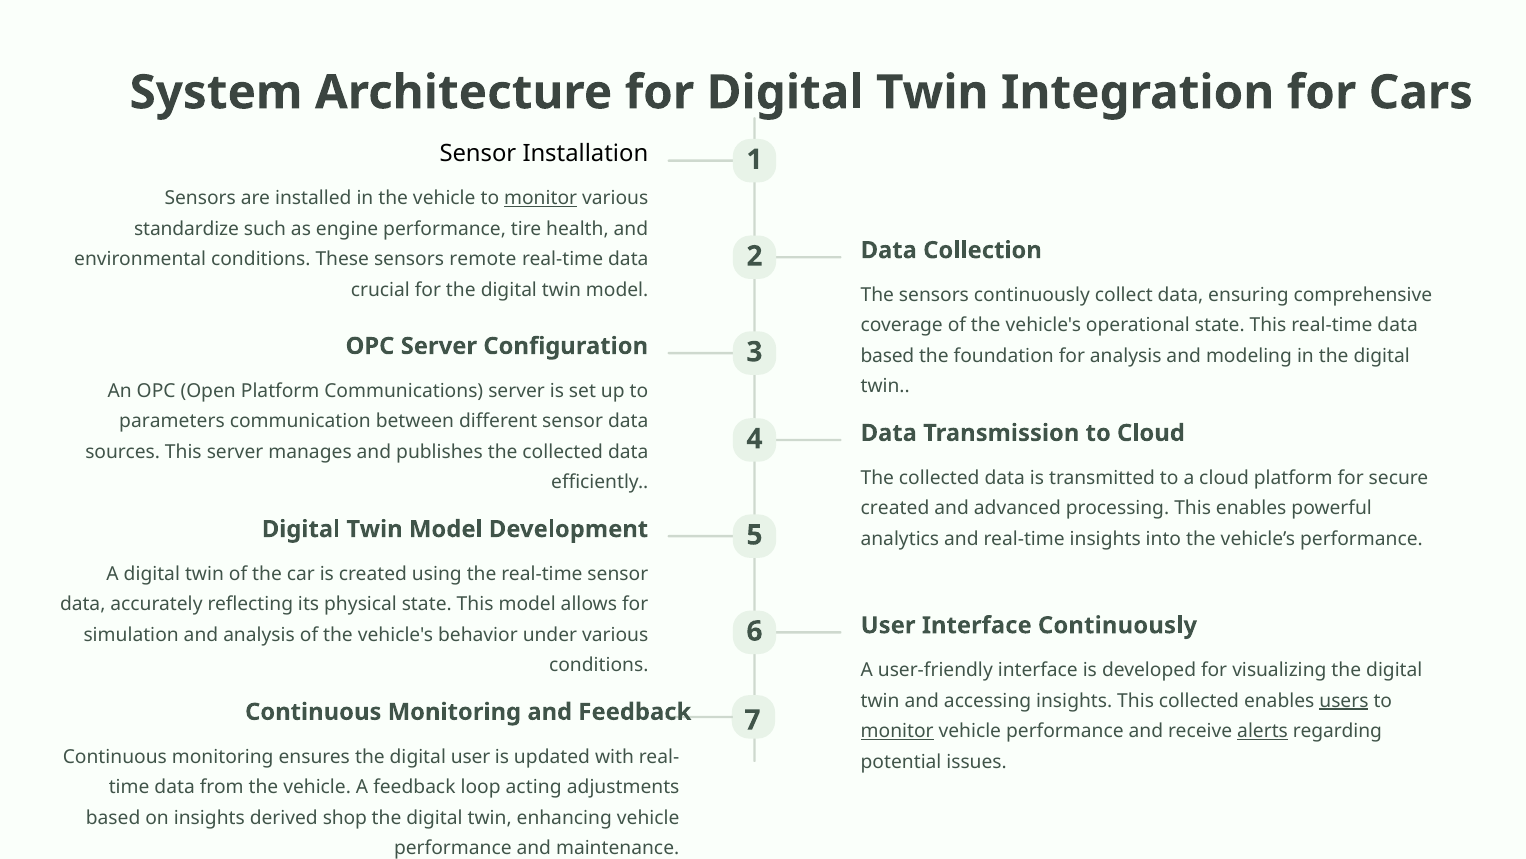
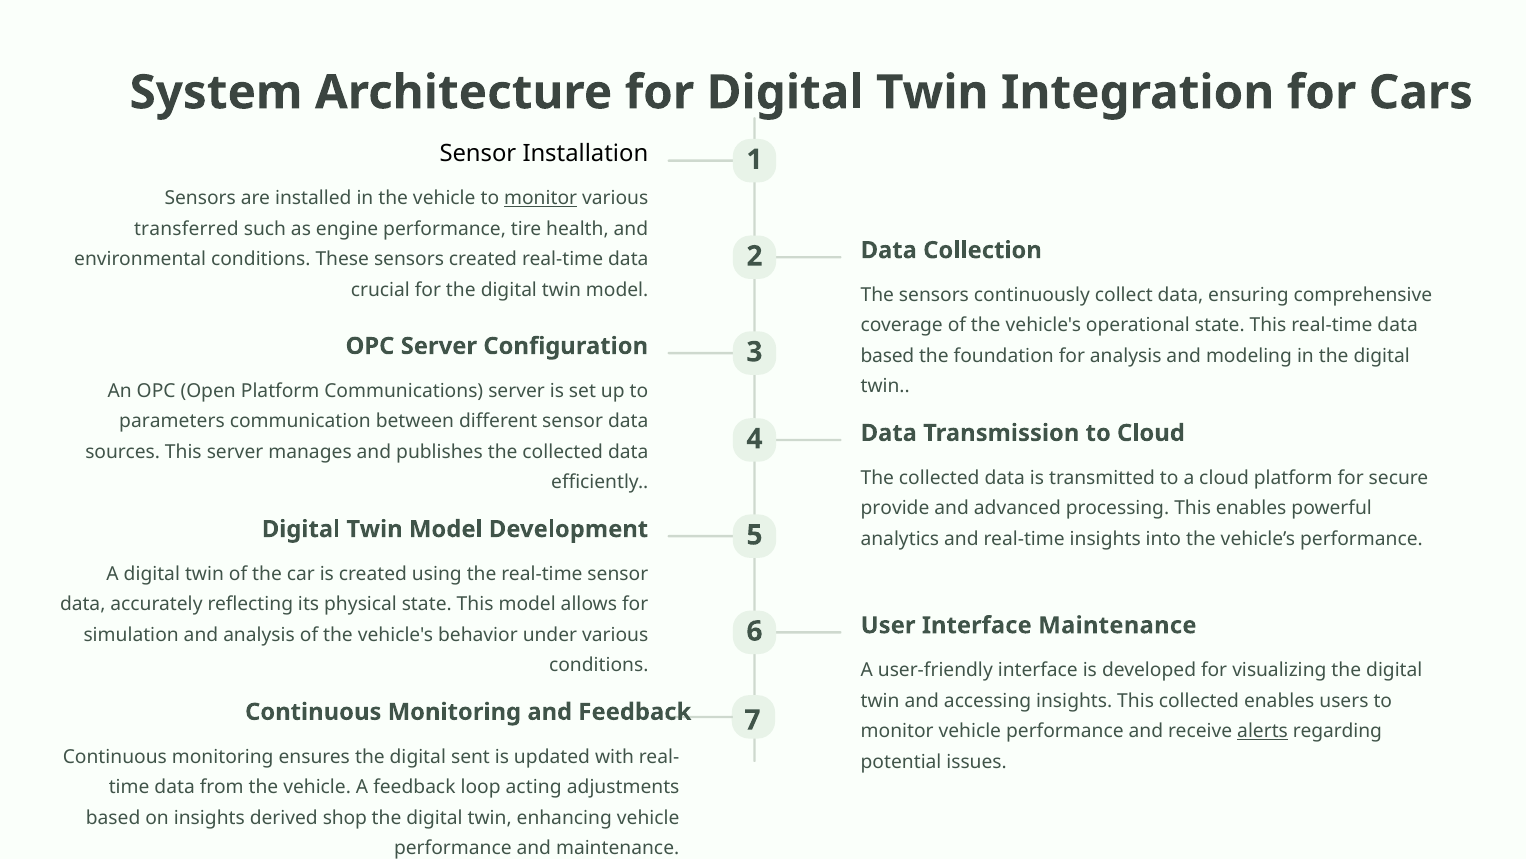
standardize: standardize -> transferred (186, 229)
sensors remote: remote -> created (483, 259)
created: created -> provide (895, 508)
Interface Continuously: Continuously -> Maintenance (1117, 625)
users underline: present -> none (1344, 700)
monitor underline: present -> none (897, 731)
digital user: user -> sent (470, 756)
